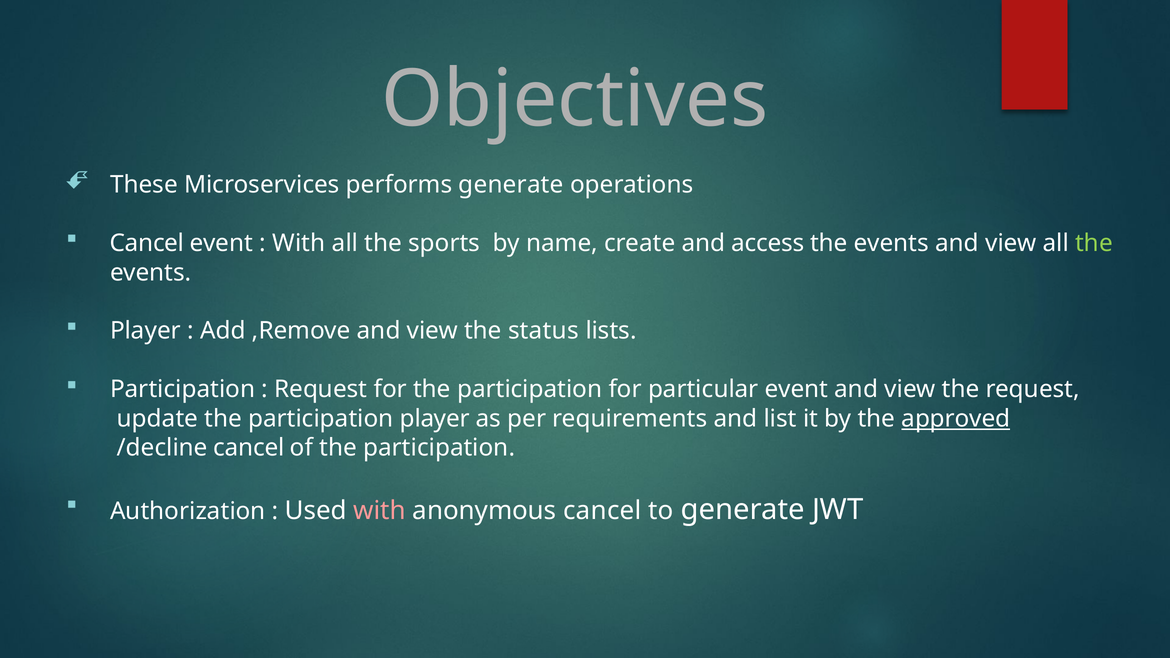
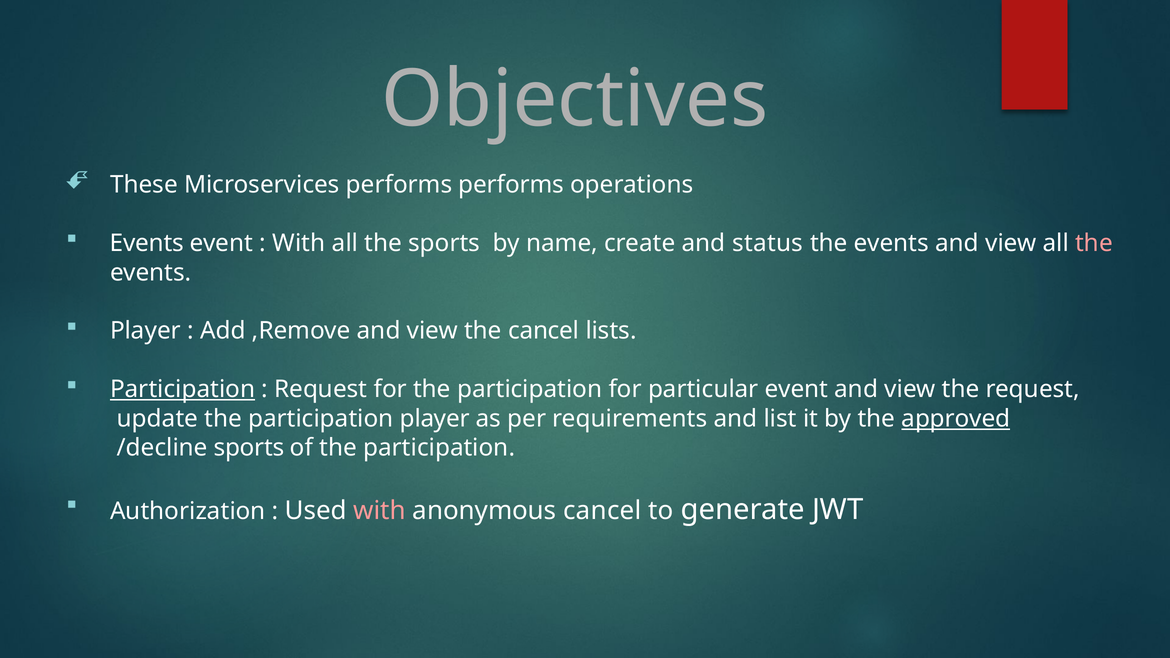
performs generate: generate -> performs (511, 185)
Cancel: Cancel -> Events (147, 243)
access: access -> status (768, 243)
the colour: light green -> pink (1094, 243)
the status: status -> cancel (544, 331)
Participation underline: none -> present (183, 390)
/decline cancel: cancel -> sports (249, 448)
